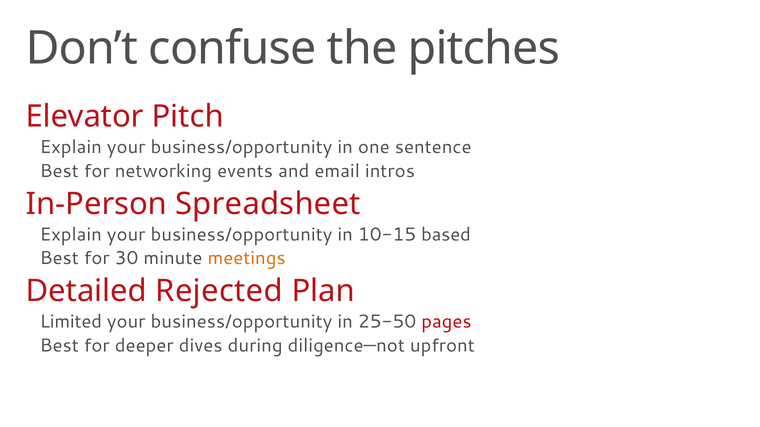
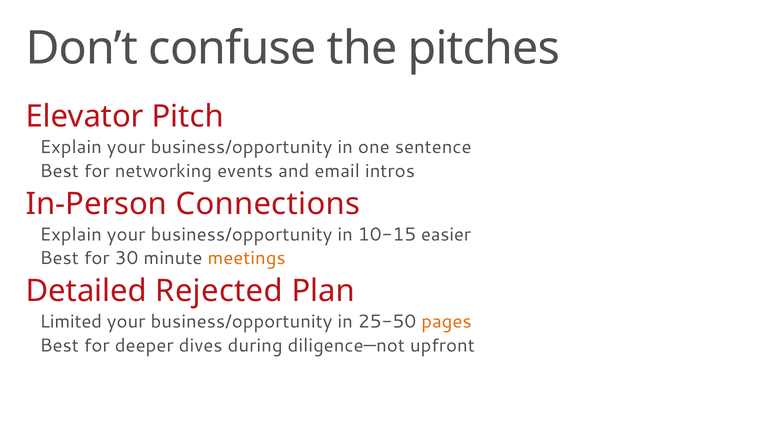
Spreadsheet: Spreadsheet -> Connections (268, 204)
based: based -> easier (446, 235)
pages colour: red -> orange (447, 322)
